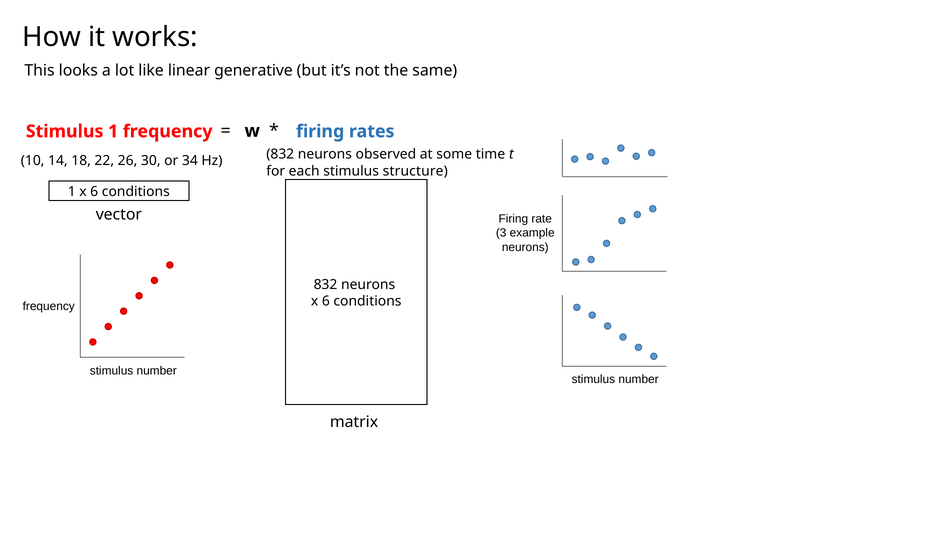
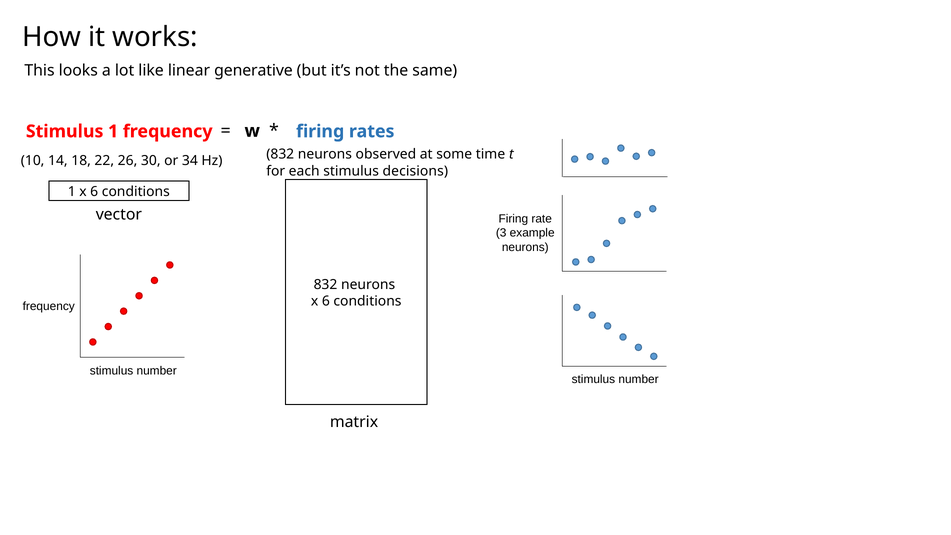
structure: structure -> decisions (415, 171)
